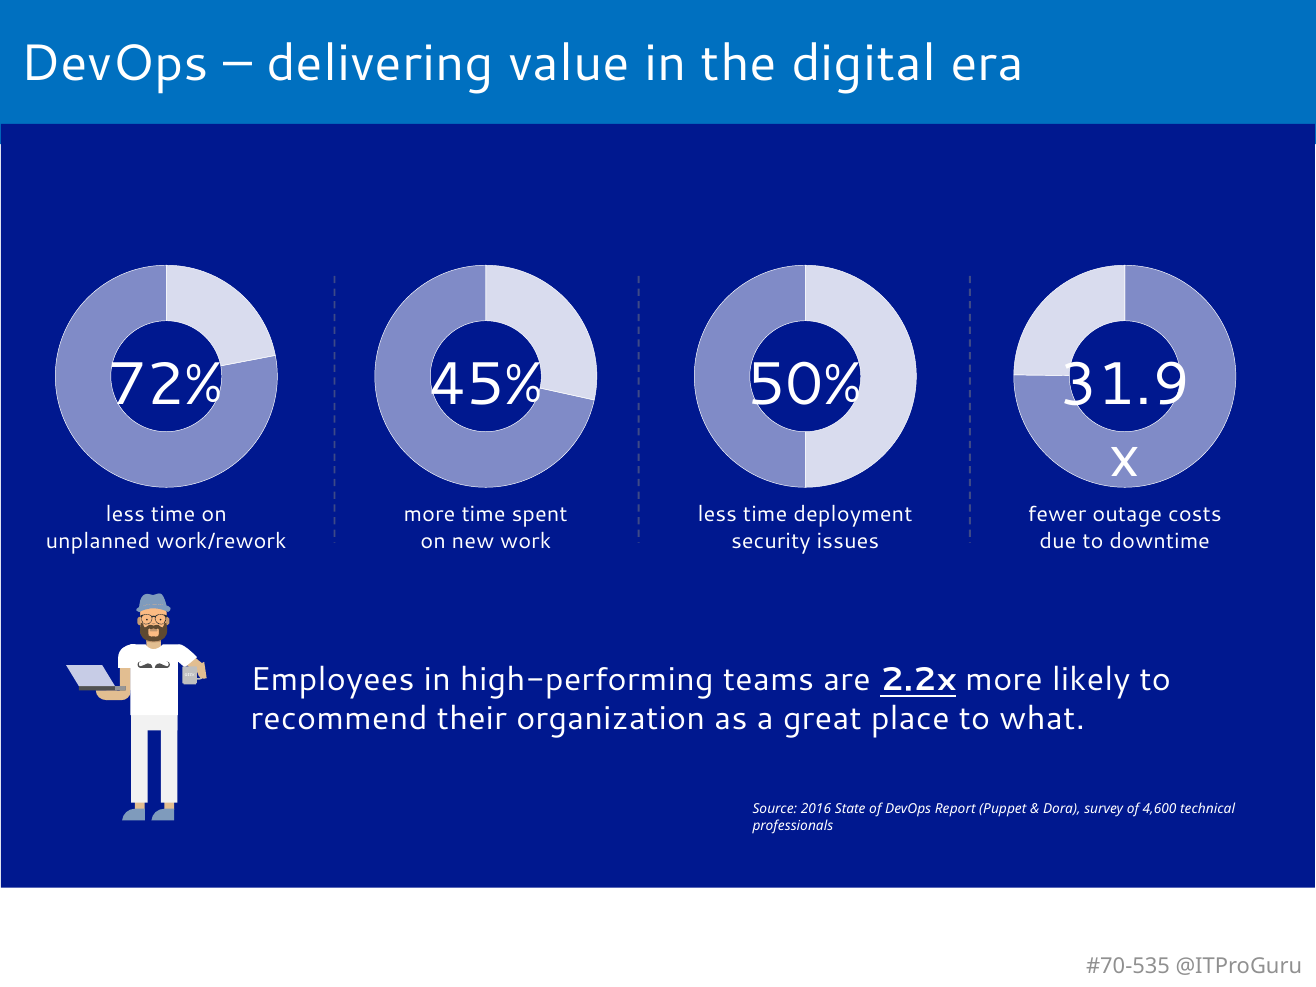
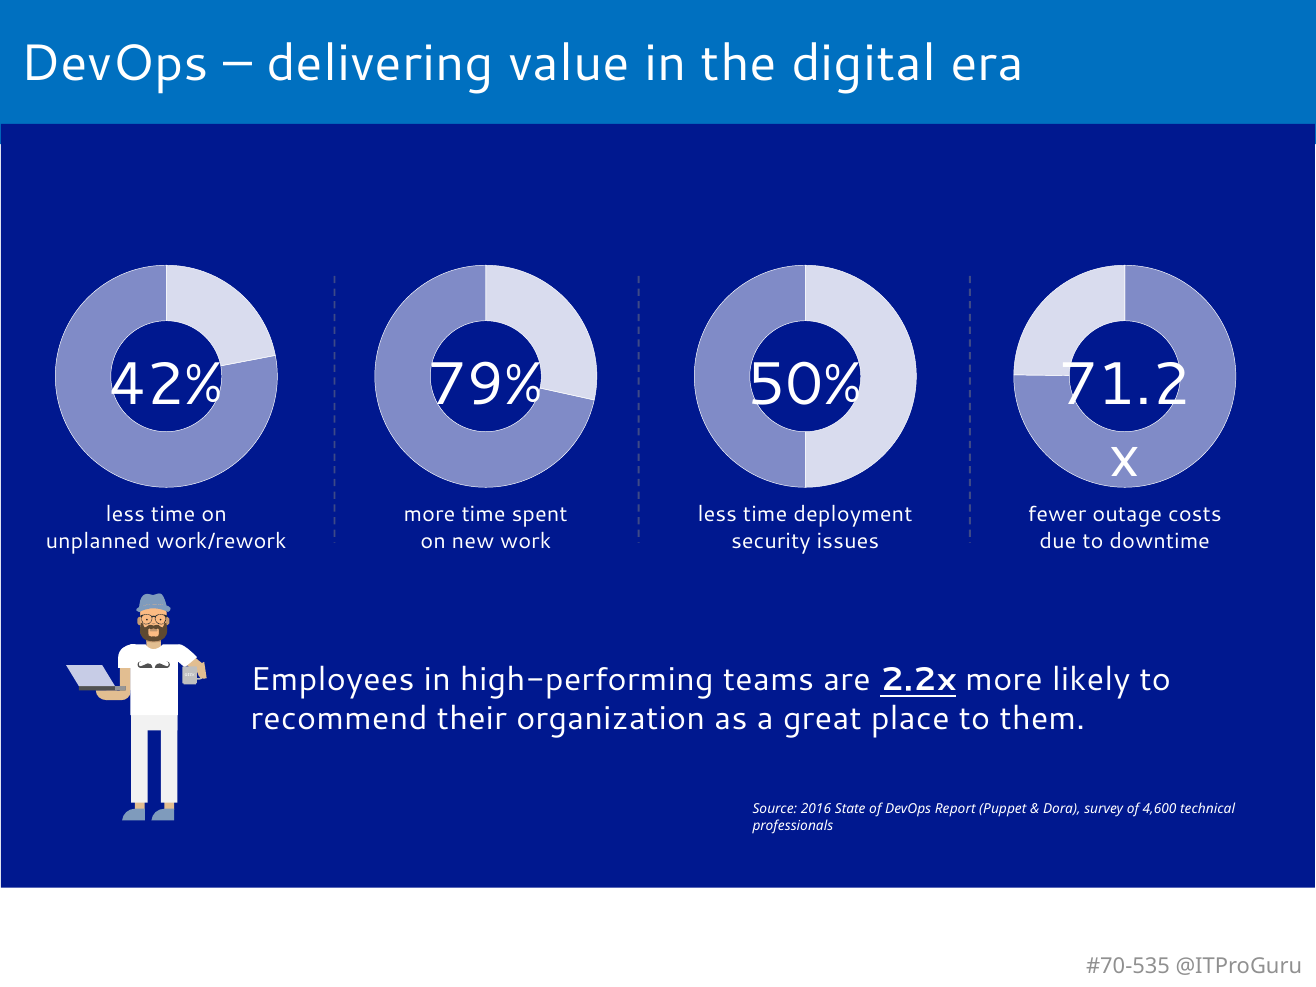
72%: 72% -> 42% (166, 385)
45%: 45% -> 79% (486, 385)
31.9: 31.9 -> 71.2 (1125, 385)
what: what -> them (1042, 719)
